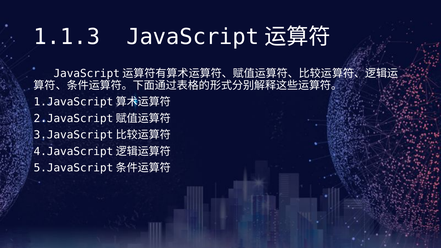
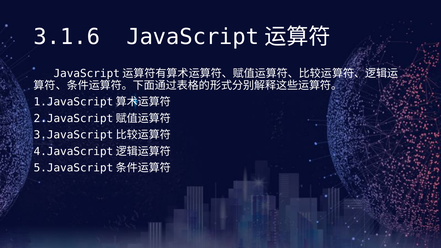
1.1.3: 1.1.3 -> 3.1.6 (67, 37)
